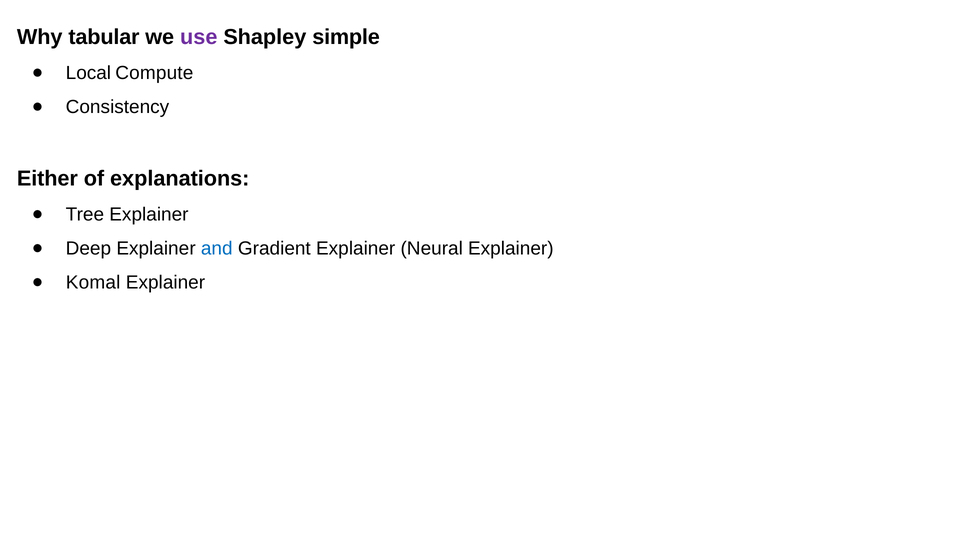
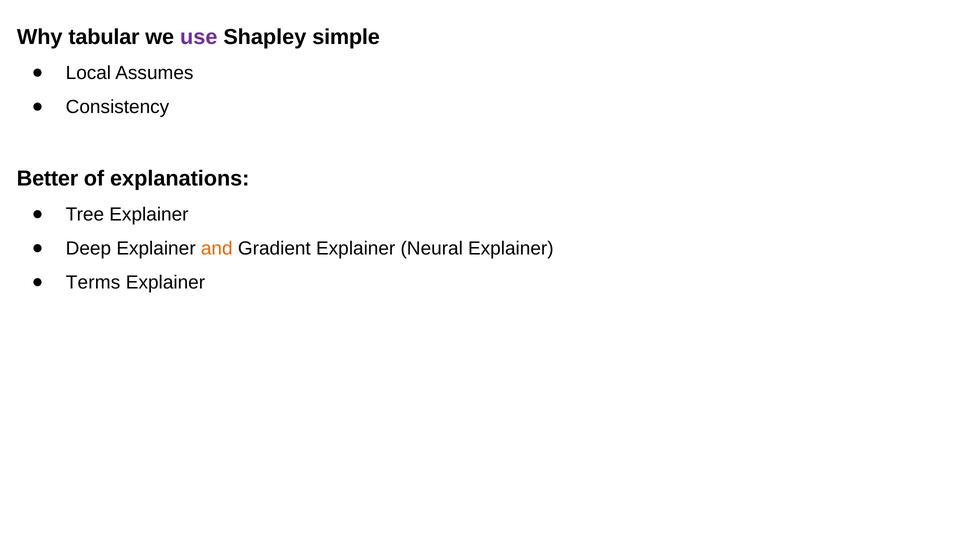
Compute: Compute -> Assumes (154, 73)
Either: Either -> Better (47, 179)
and colour: blue -> orange (217, 248)
Komal: Komal -> Terms (93, 283)
